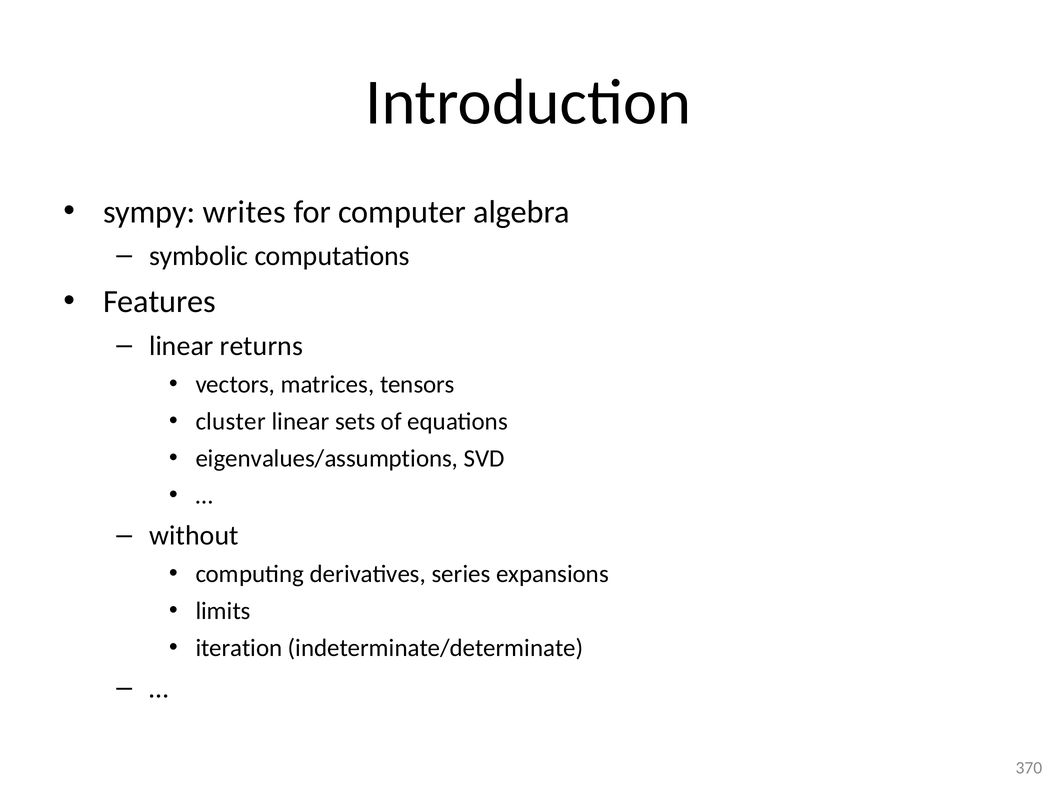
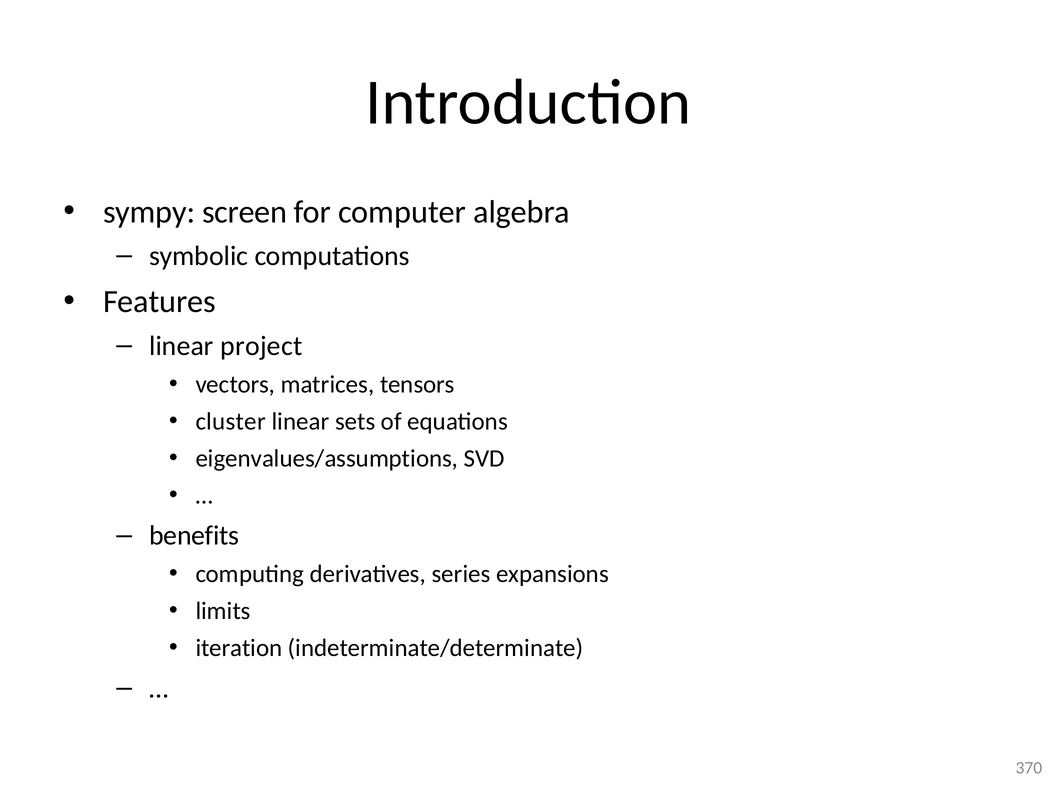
writes: writes -> screen (245, 212)
returns: returns -> project (261, 346)
without: without -> benefits (194, 535)
